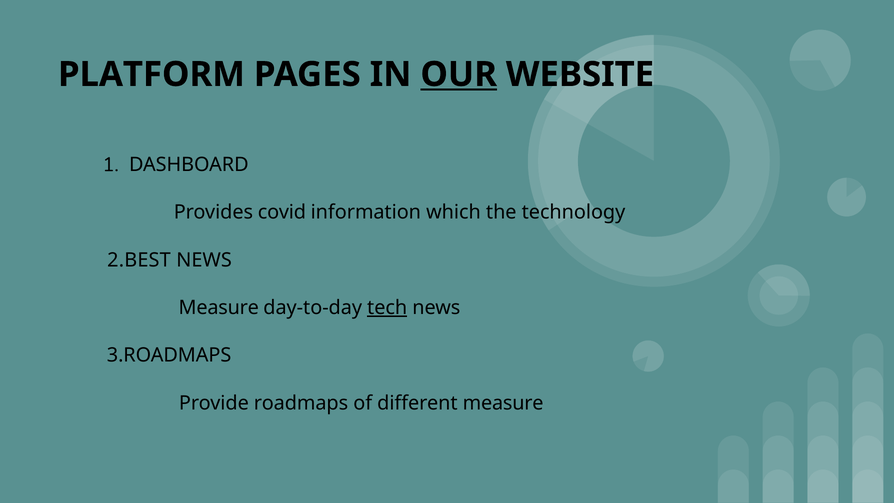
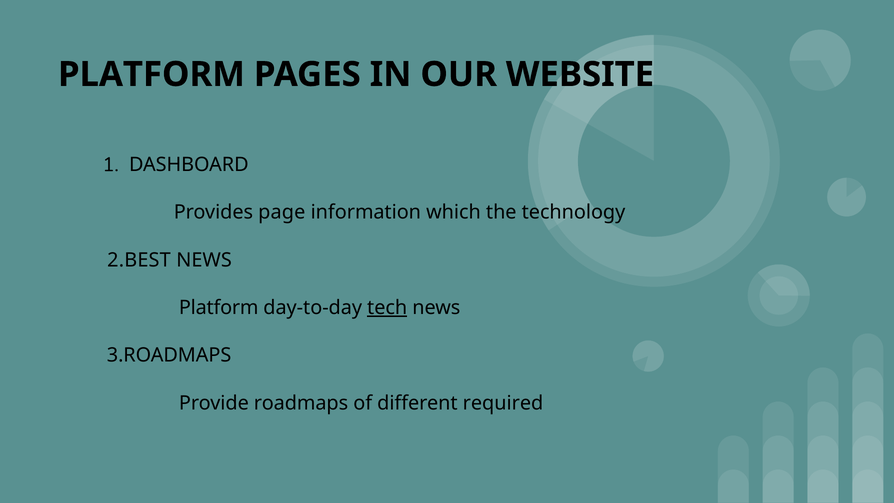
OUR underline: present -> none (459, 74)
covid: covid -> page (282, 212)
Measure: Measure -> Platform (219, 308)
different measure: measure -> required (503, 403)
